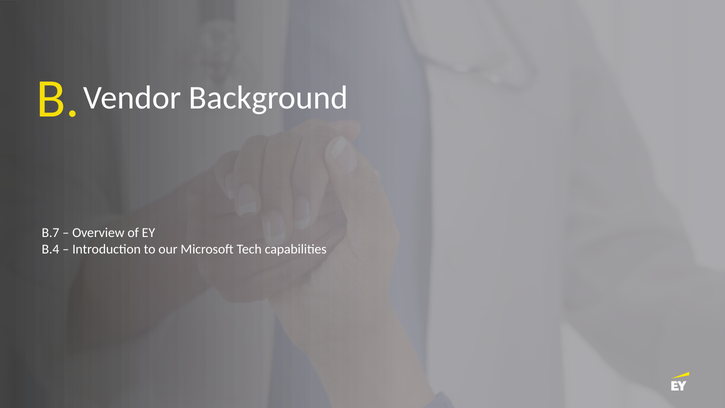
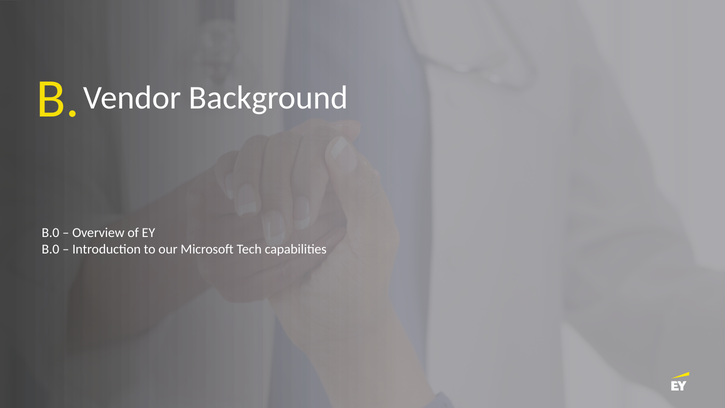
B.7: B.7 -> B.0 (51, 233)
B.4: B.4 -> B.0 (51, 249)
